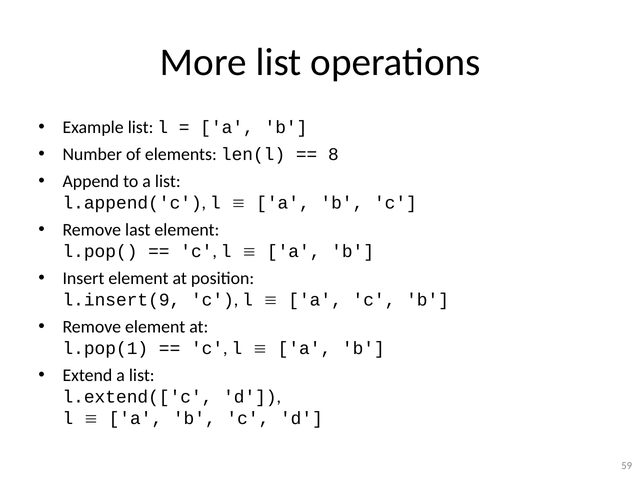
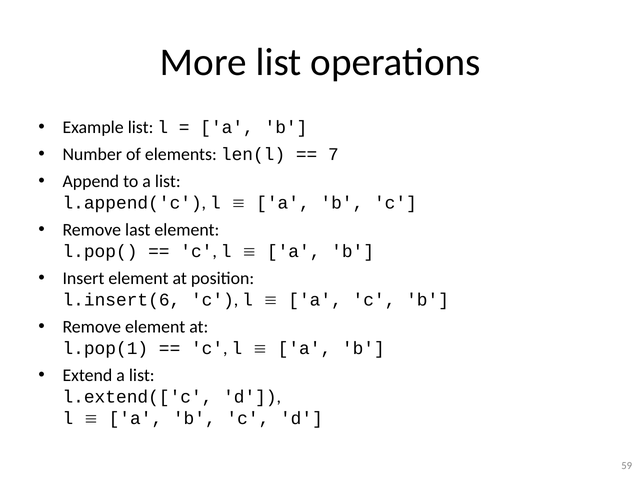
8: 8 -> 7 (333, 154)
l.insert(9: l.insert(9 -> l.insert(6 (121, 300)
